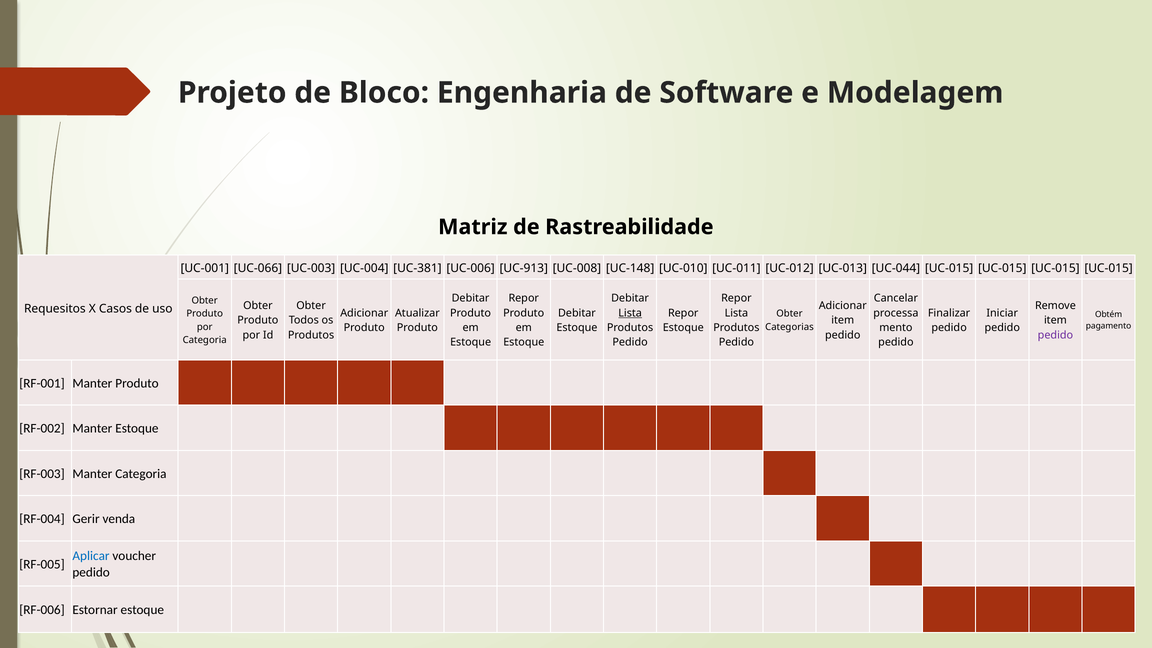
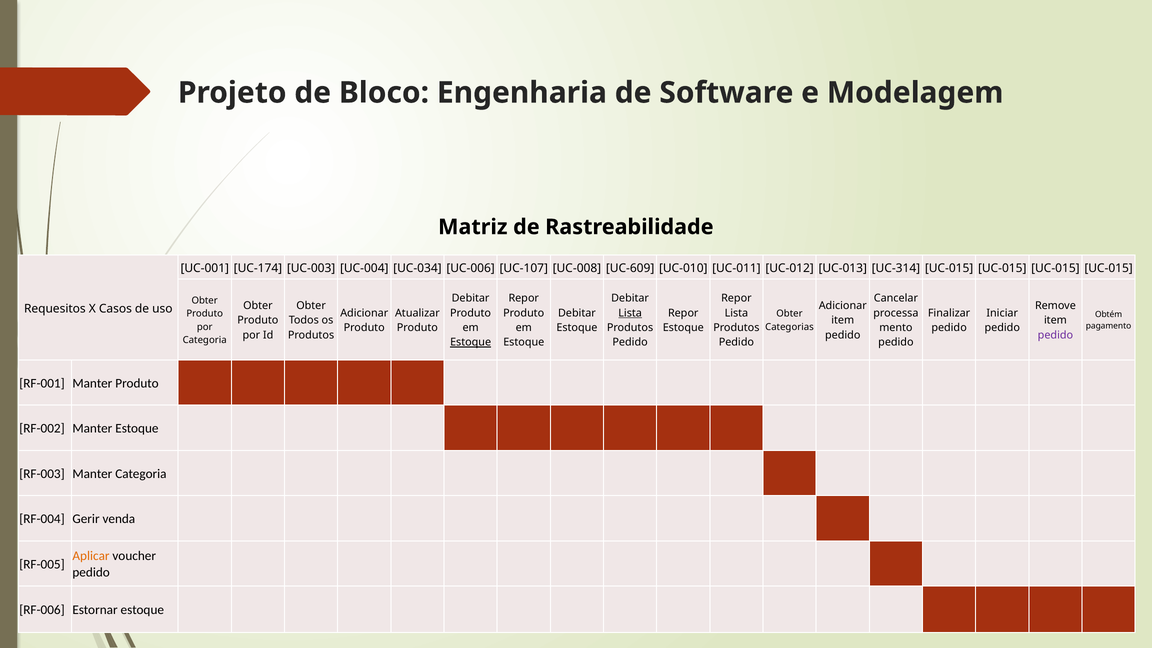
UC-066: UC-066 -> UC-174 (258, 268)
UC-381: UC-381 -> UC-034 (417, 268)
UC-913: UC-913 -> UC-107 (524, 268)
UC-148: UC-148 -> UC-609 (630, 268)
UC-044: UC-044 -> UC-314 (896, 268)
Estoque underline: none -> present (471, 342)
Aplicar colour: blue -> orange (91, 556)
